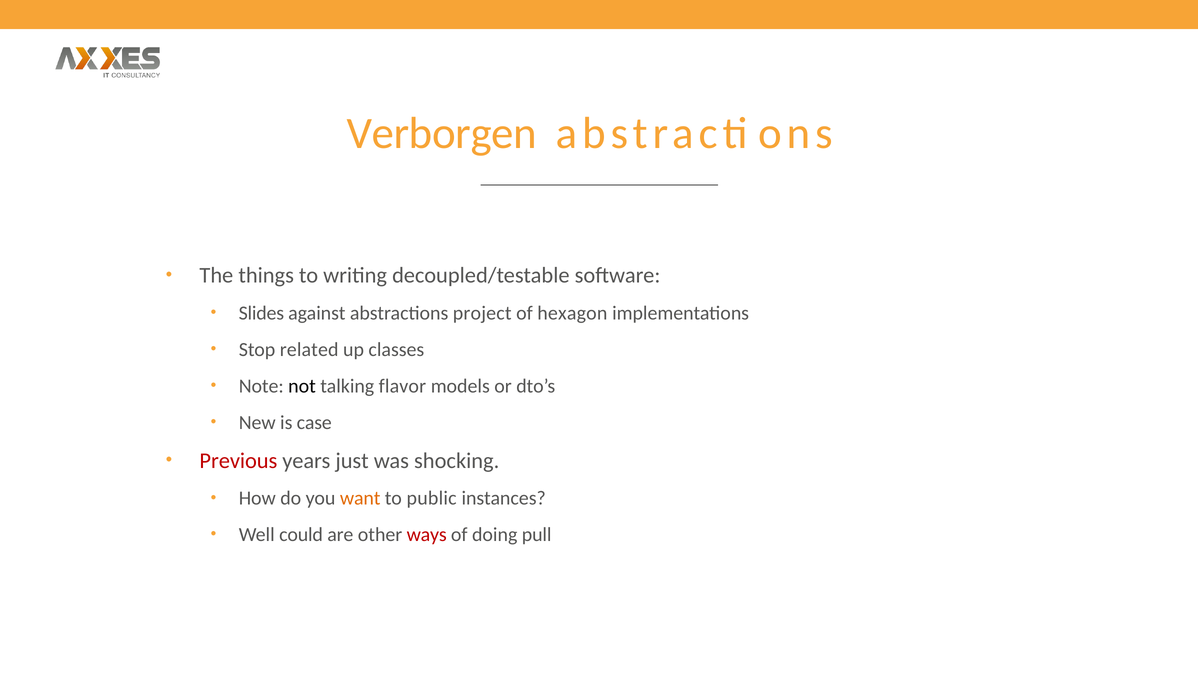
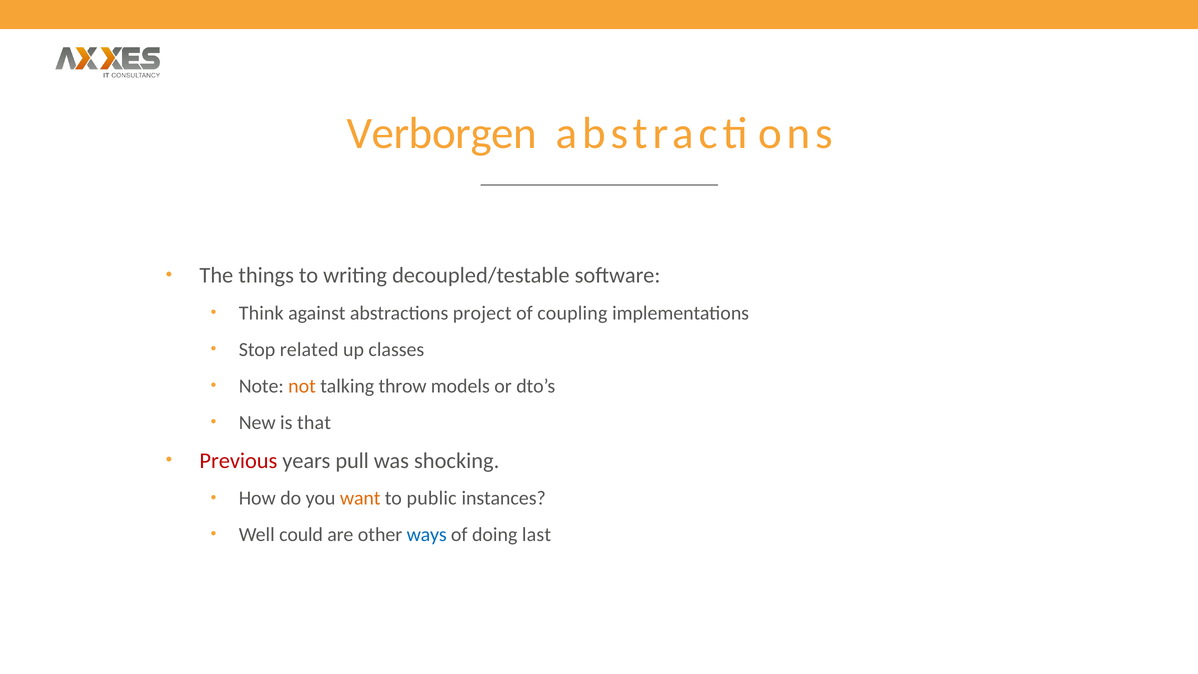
Slides: Slides -> Think (261, 313)
hexagon: hexagon -> coupling (572, 313)
not colour: black -> orange (302, 386)
flavor: flavor -> throw (403, 386)
case: case -> that (314, 422)
just: just -> pull (352, 461)
ways colour: red -> blue (427, 535)
pull: pull -> last (536, 535)
